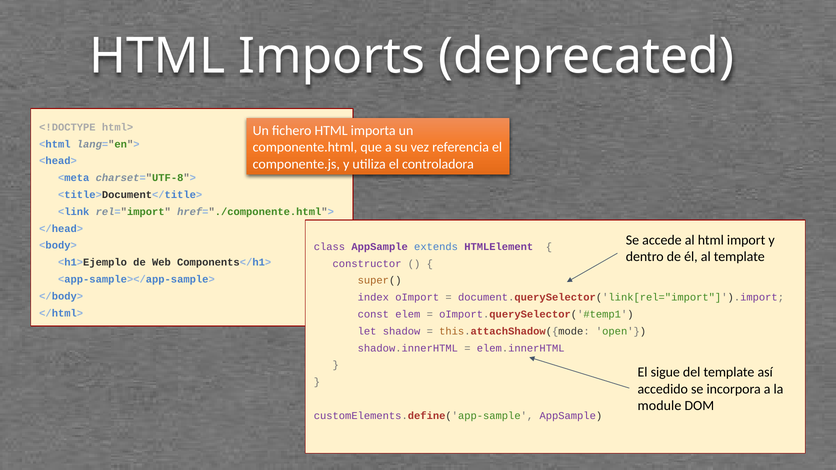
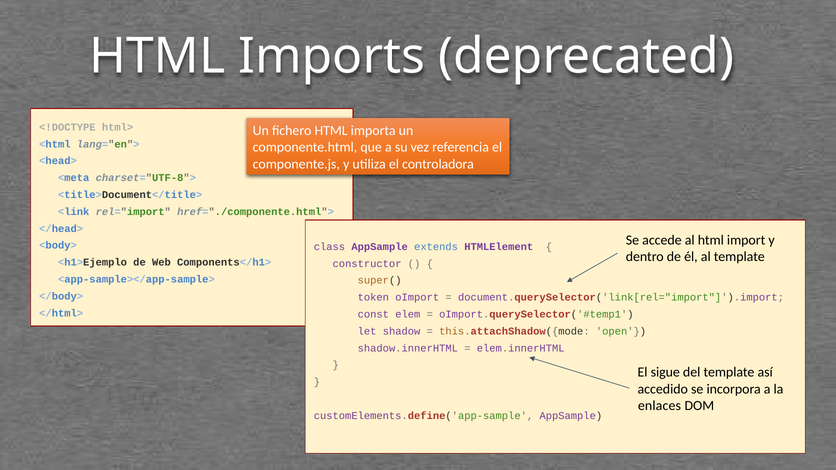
index: index -> token (373, 298)
module: module -> enlaces (659, 406)
